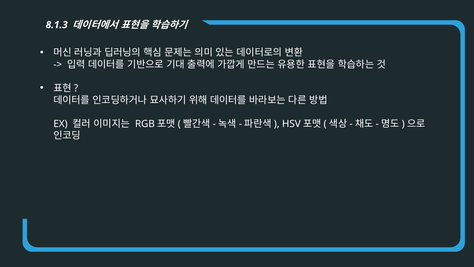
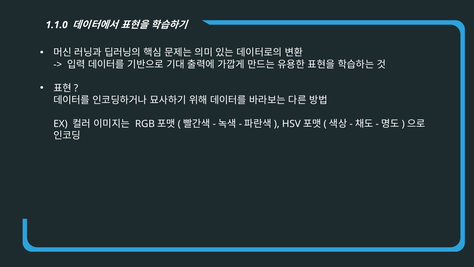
8.1.3: 8.1.3 -> 1.1.0 (57, 25)
